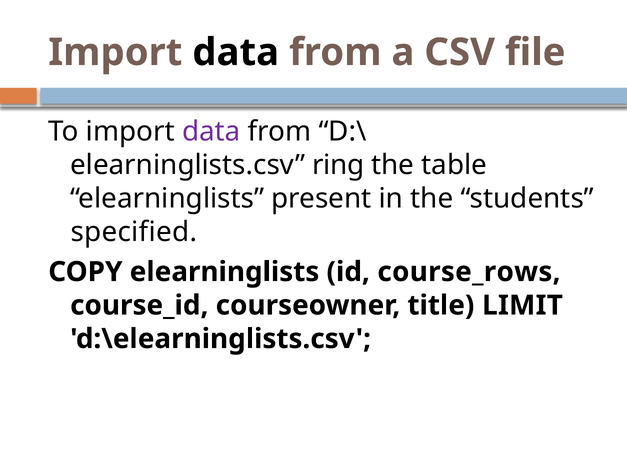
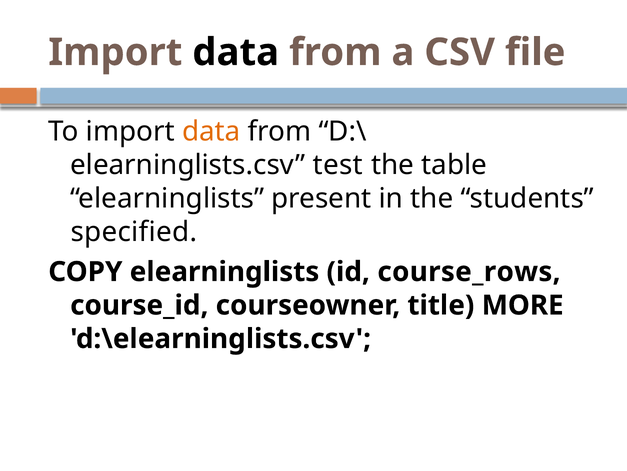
data colour: purple -> orange (211, 132)
ring: ring -> test (338, 165)
LIMIT: LIMIT -> MORE (523, 305)
